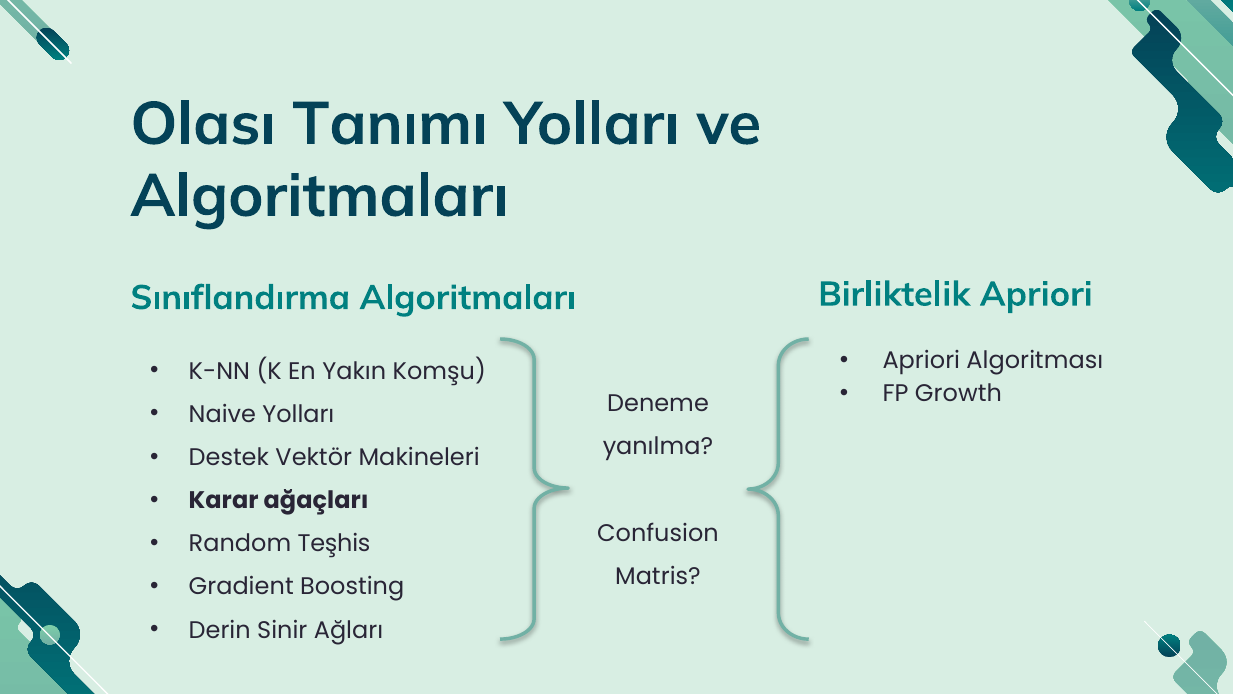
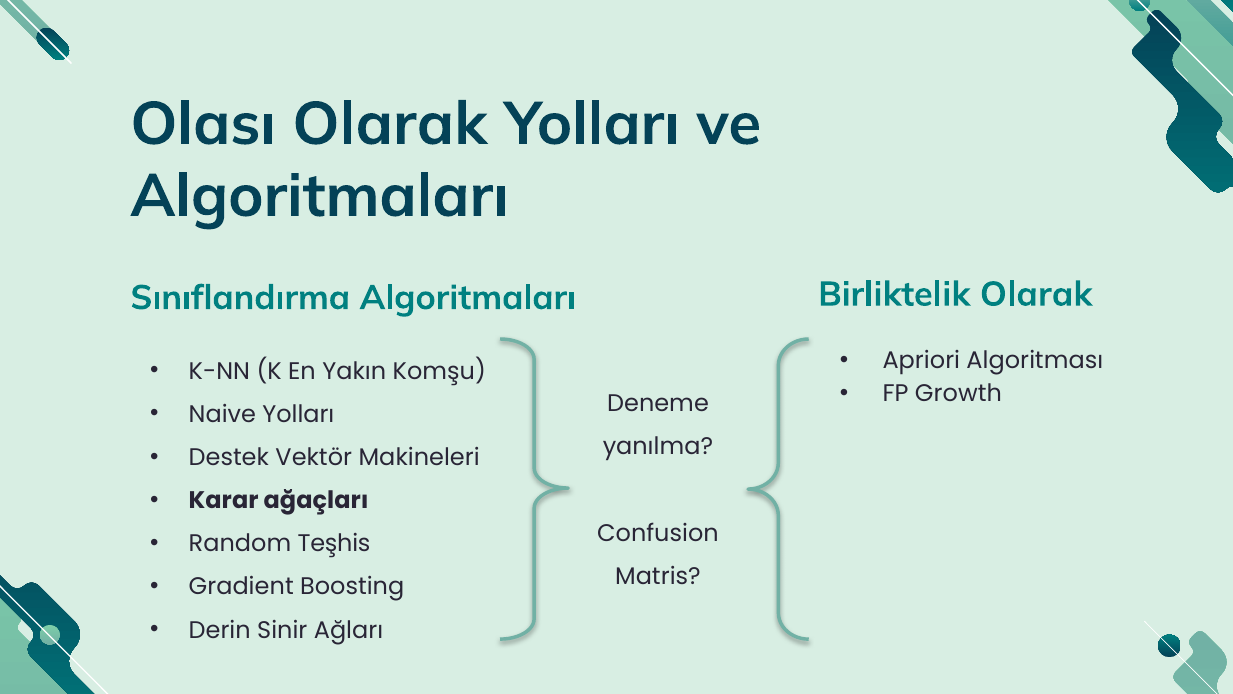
Olası Tanımı: Tanımı -> Olarak (390, 124)
Birliktelik Apriori: Apriori -> Olarak (1036, 294)
